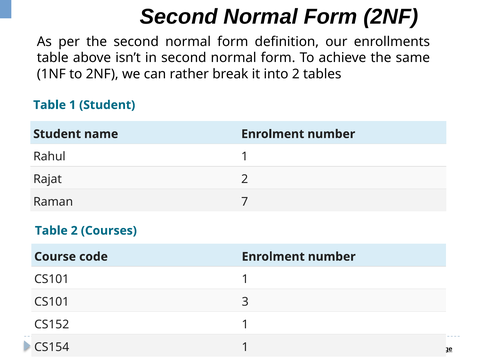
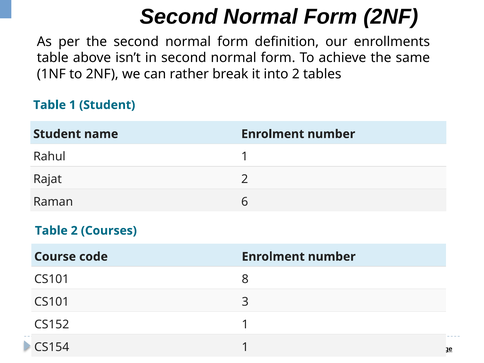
7: 7 -> 6 (245, 202)
CS101 1: 1 -> 8 (245, 279)
